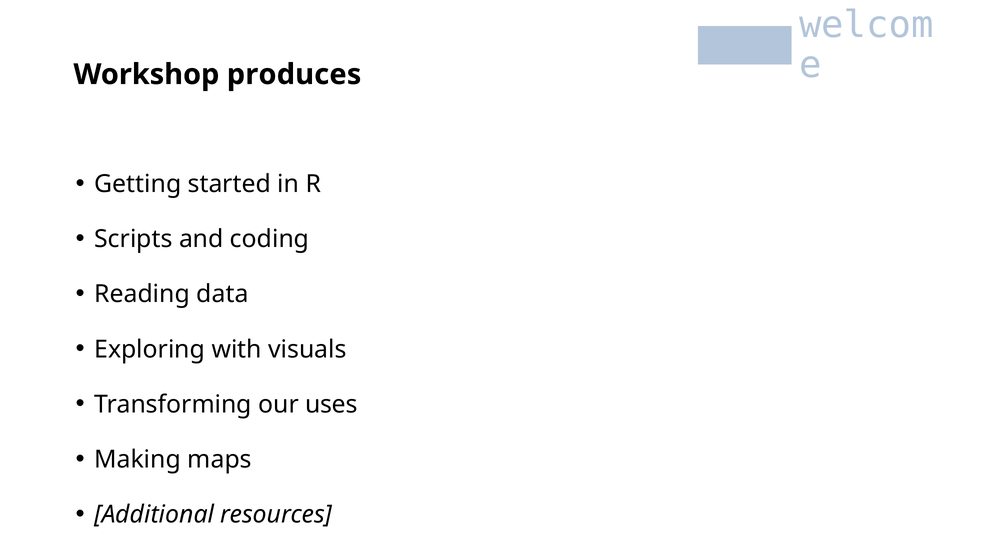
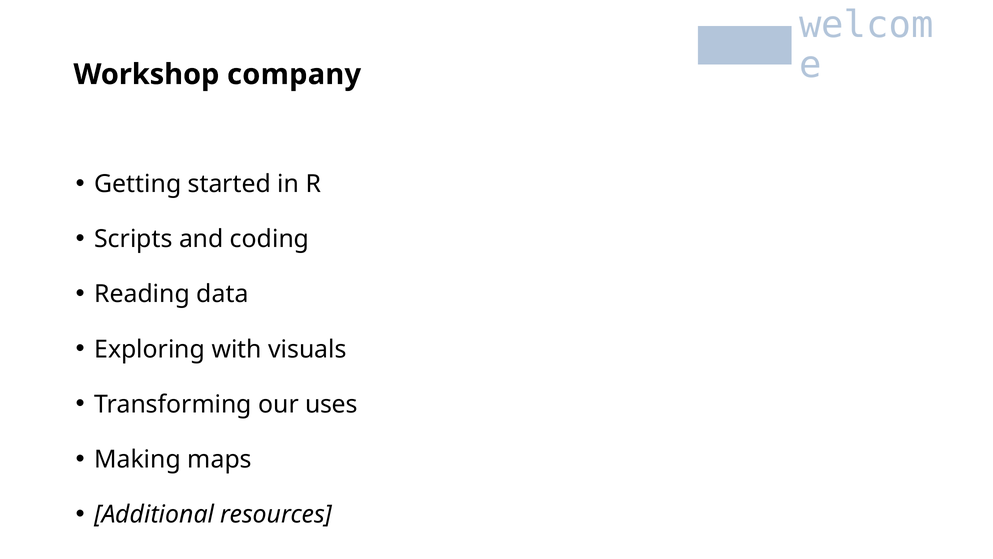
produces: produces -> company (294, 74)
